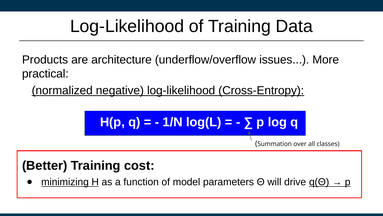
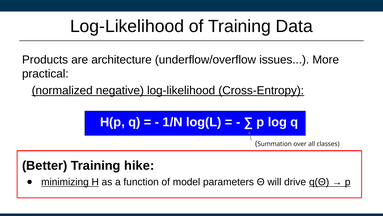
cost: cost -> hike (139, 165)
